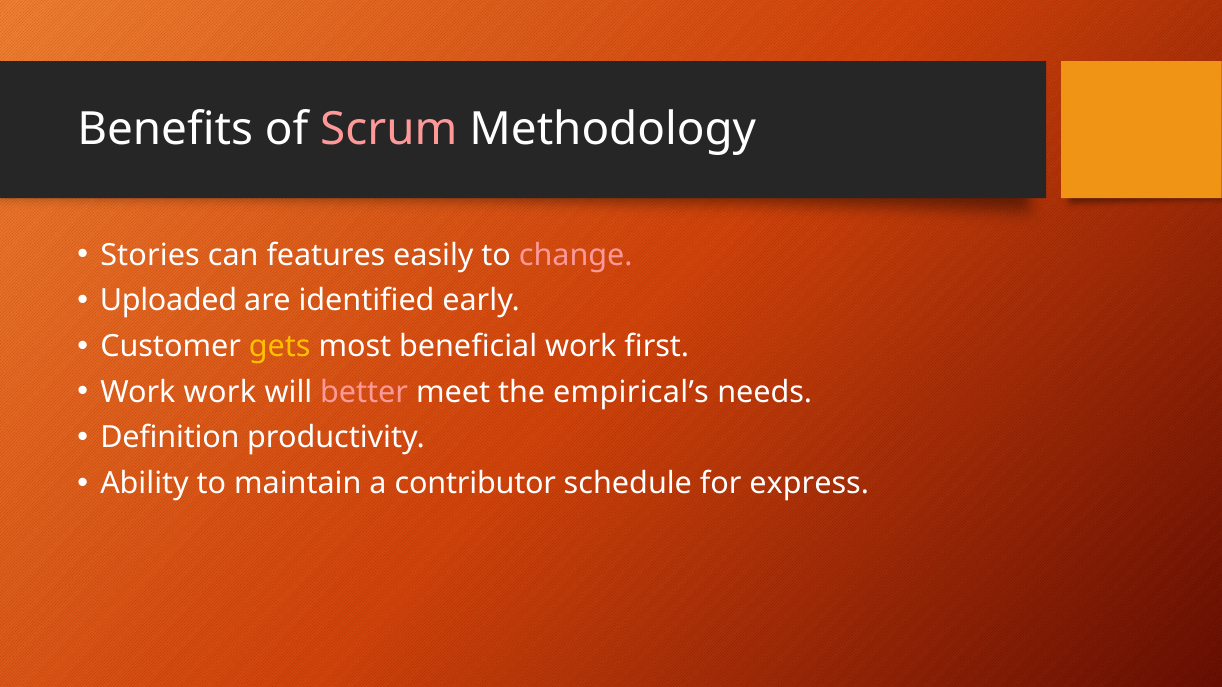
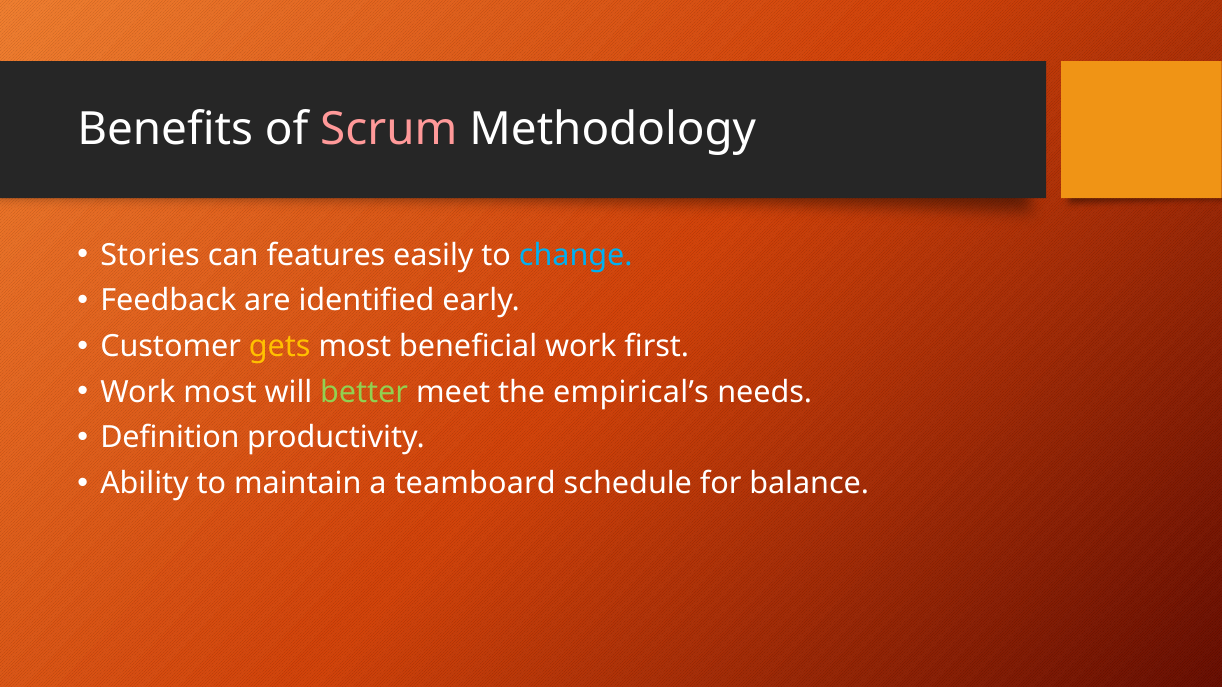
change colour: pink -> light blue (576, 255)
Uploaded: Uploaded -> Feedback (168, 301)
Work work: work -> most (220, 392)
better colour: pink -> light green (364, 392)
contributor: contributor -> teamboard (475, 484)
express: express -> balance (809, 484)
